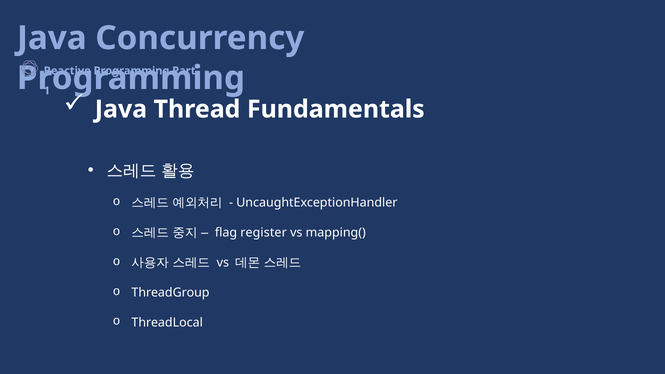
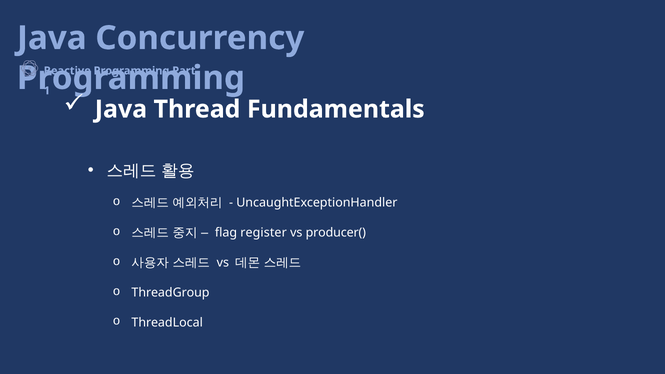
mapping(: mapping( -> producer( (336, 233)
